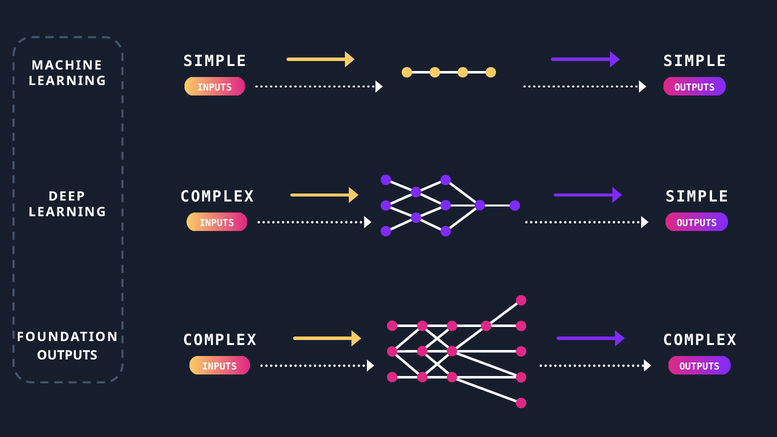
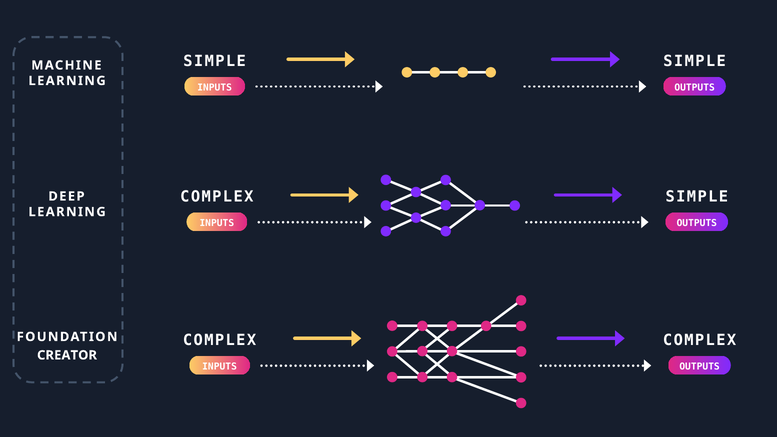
OUTPUTS: OUTPUTS -> CREATOR (67, 355)
